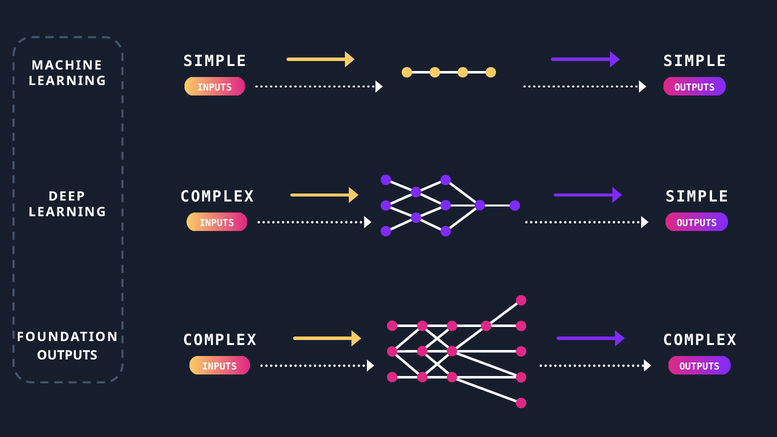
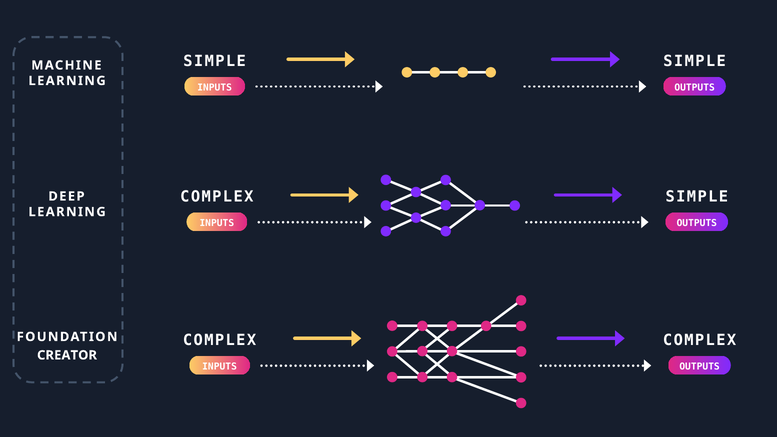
OUTPUTS: OUTPUTS -> CREATOR (67, 355)
